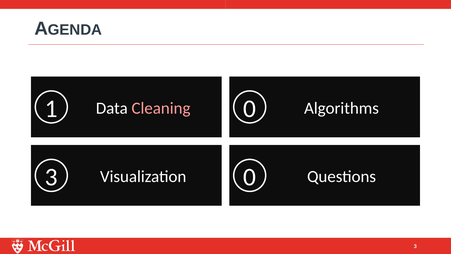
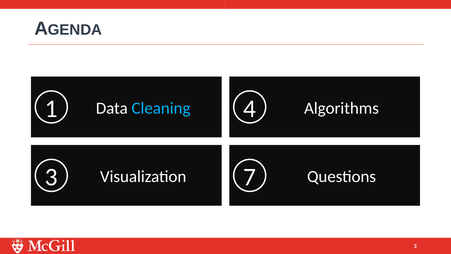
1 0: 0 -> 4 (250, 109)
Cleaning colour: pink -> light blue (161, 108)
3 0: 0 -> 7 (250, 177)
